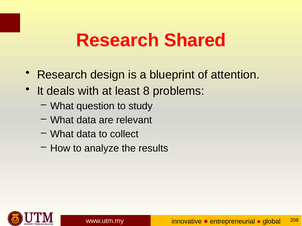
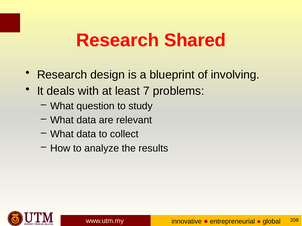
attention: attention -> involving (235, 75)
8: 8 -> 7 (146, 91)
